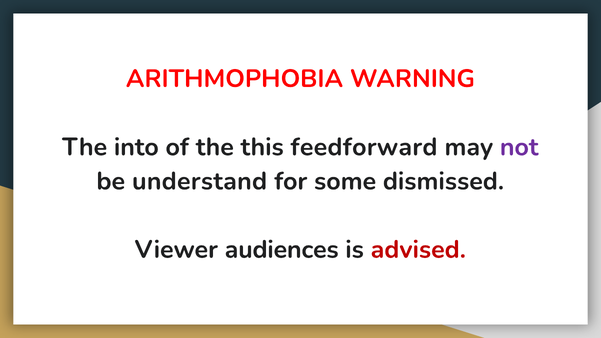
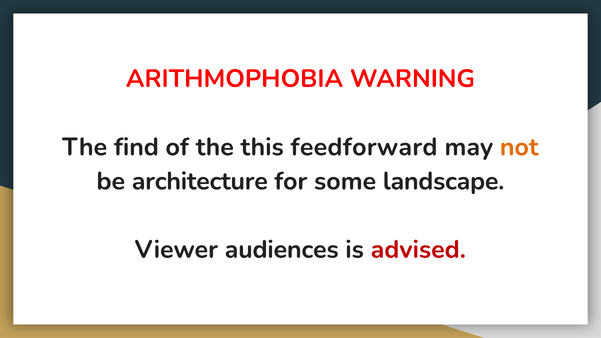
into: into -> find (136, 147)
not colour: purple -> orange (519, 147)
understand: understand -> architecture (200, 181)
dismissed: dismissed -> landscape (444, 181)
